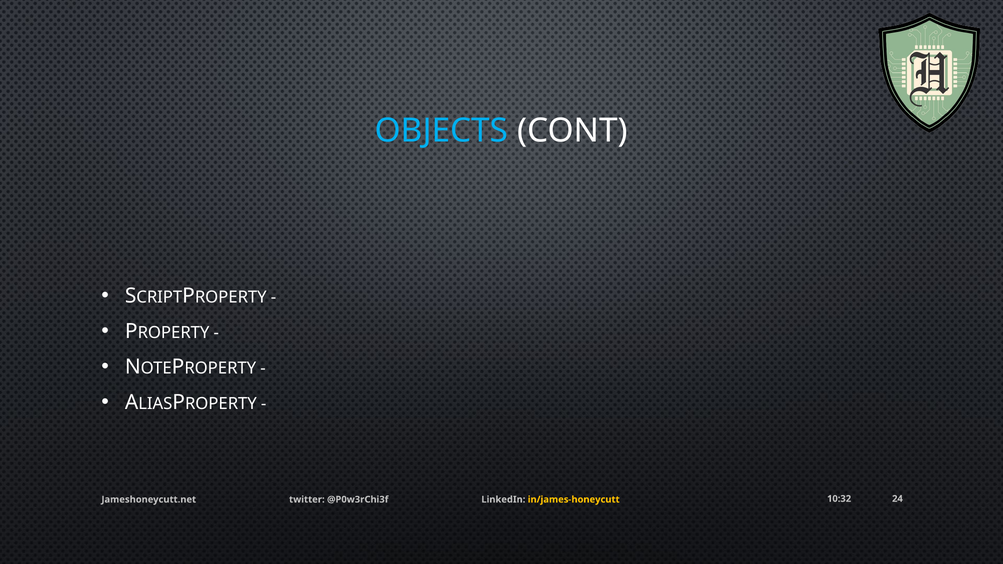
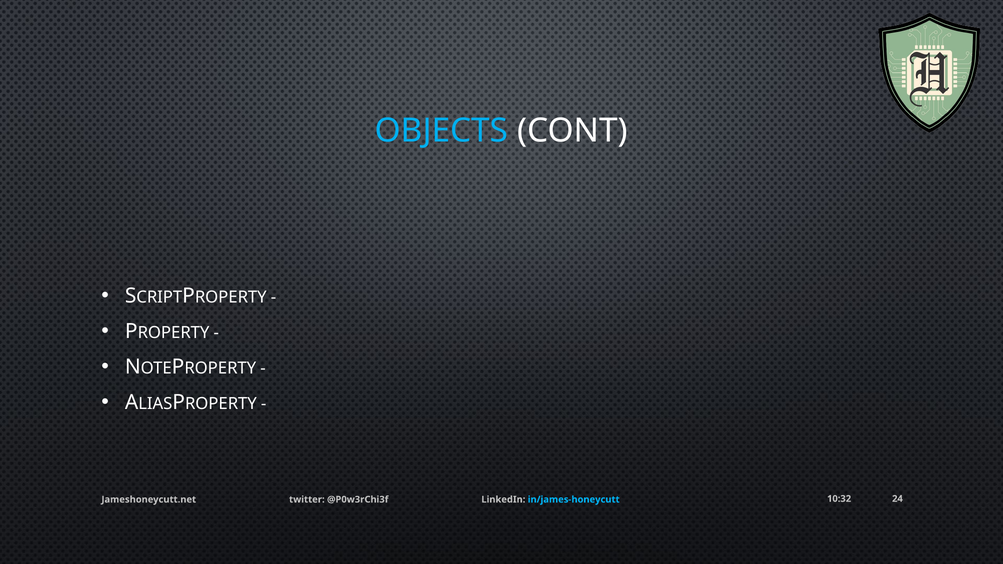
in/james-honeycutt colour: yellow -> light blue (574, 500)
